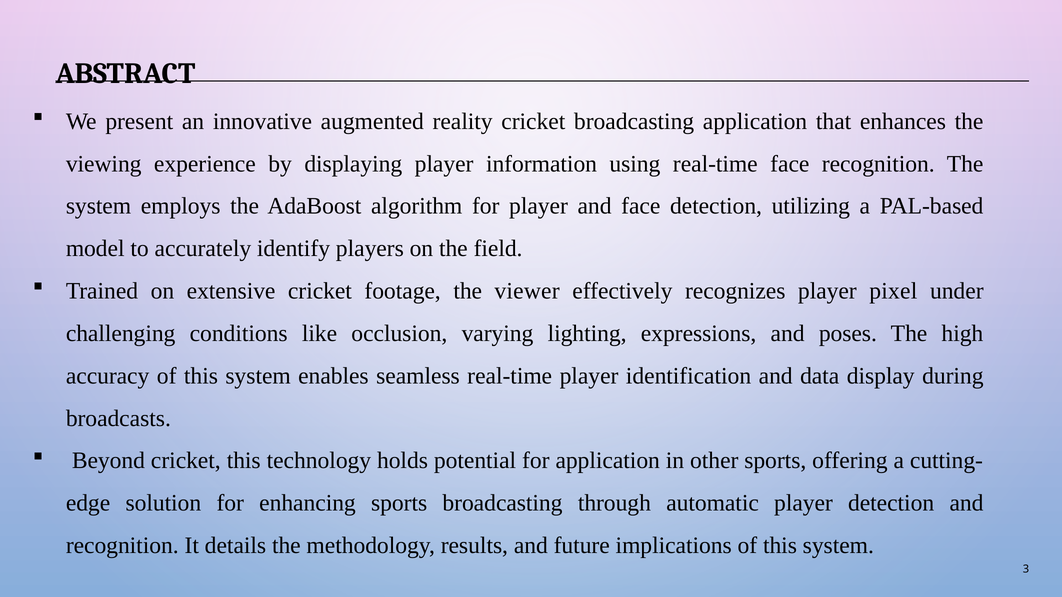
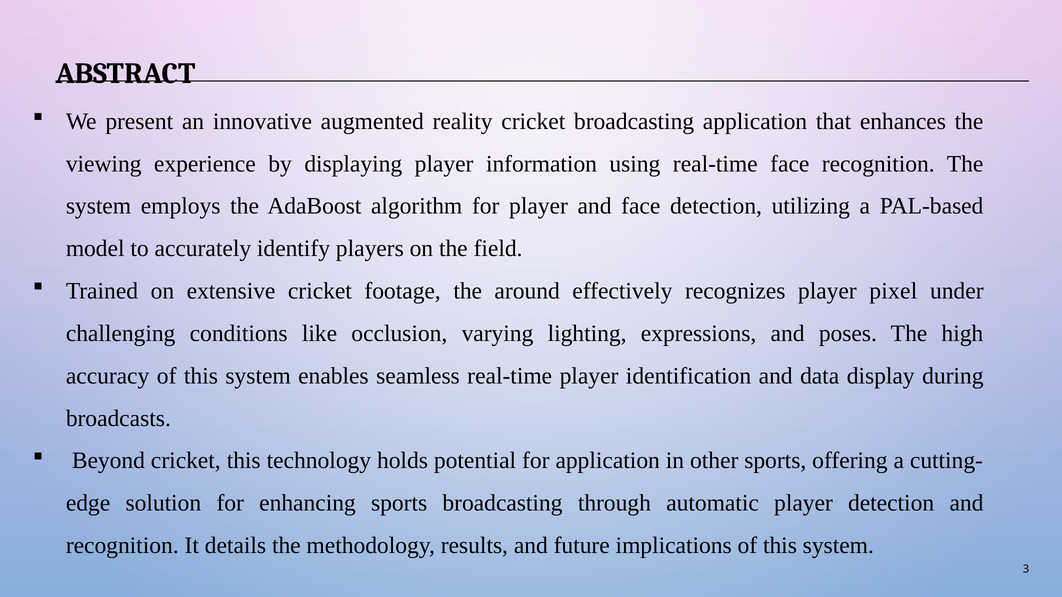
viewer: viewer -> around (527, 291)
